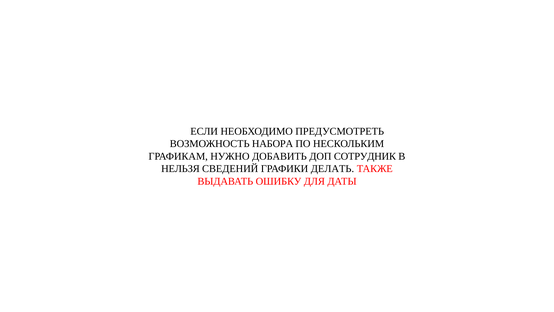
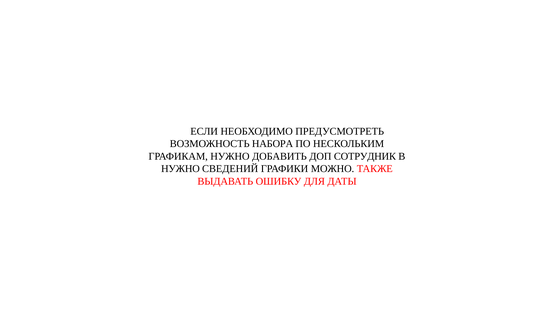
НЕЛЬЗЯ: НЕЛЬЗЯ -> НУЖНО (180, 169)
ДЕЛАТЬ: ДЕЛАТЬ -> МОЖНО (333, 169)
